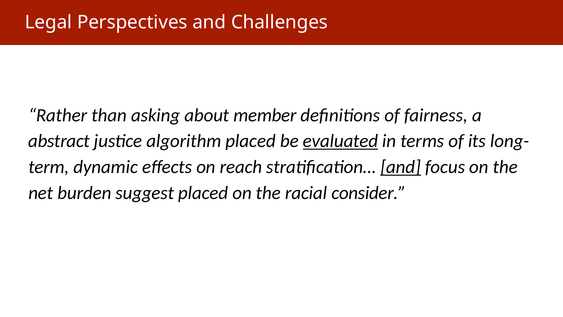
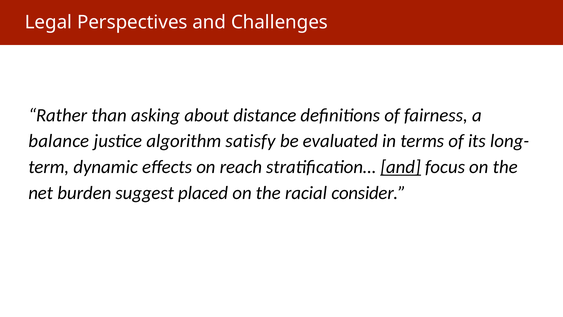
member: member -> distance (265, 115)
abstract: abstract -> balance (59, 141)
algorithm placed: placed -> satisfy (251, 141)
evaluated underline: present -> none (341, 141)
